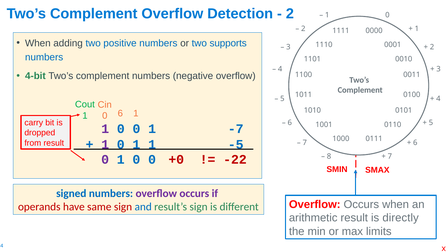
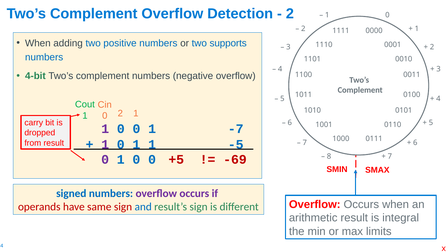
0 6: 6 -> 2 (120, 113)
+0: +0 -> +5 (176, 160)
-22: -22 -> -69 (235, 160)
directly: directly -> integral (401, 218)
